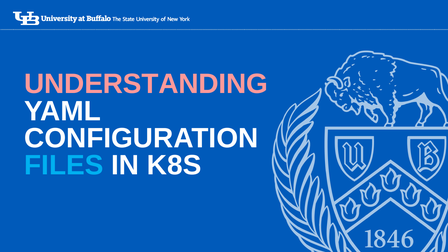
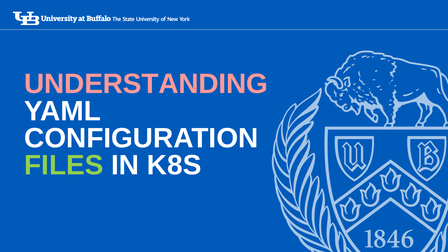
FILES colour: light blue -> light green (64, 165)
